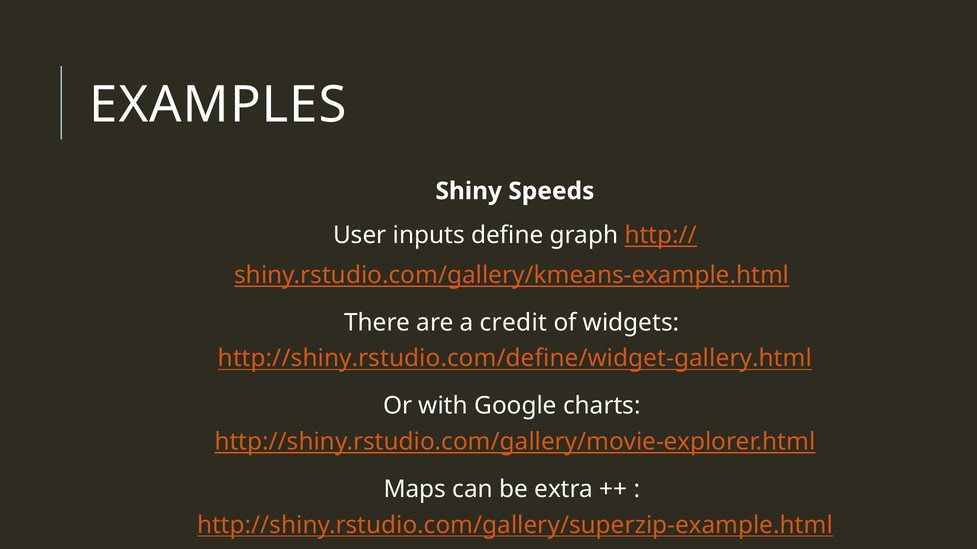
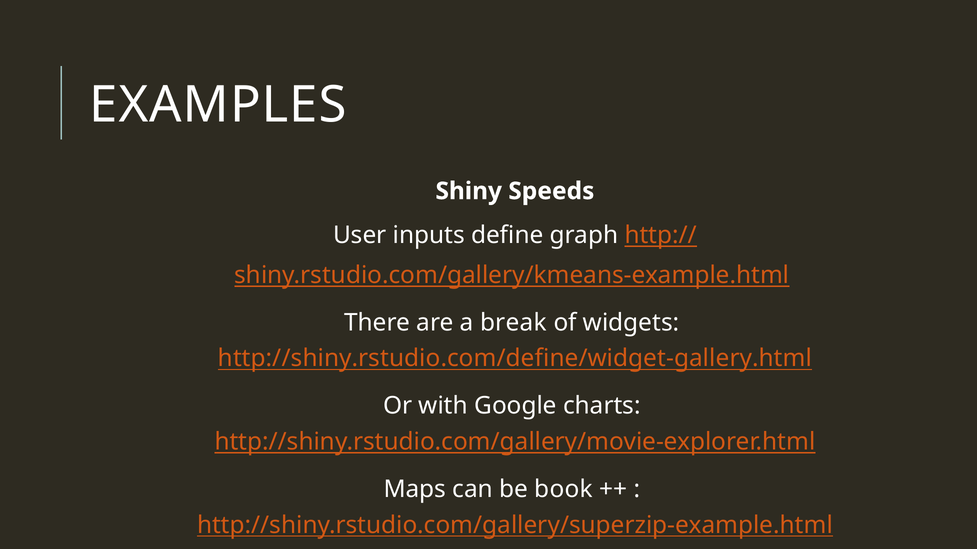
credit: credit -> break (513, 323)
extra: extra -> book (564, 490)
